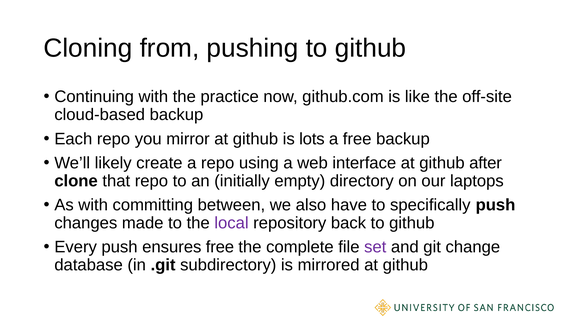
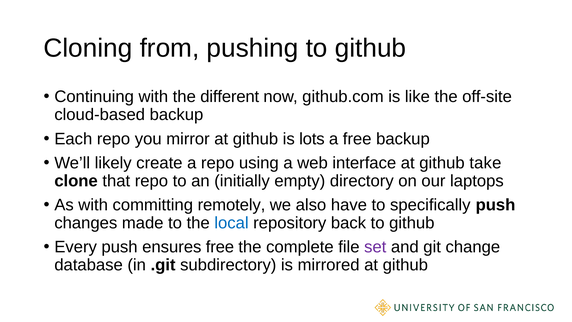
practice: practice -> different (230, 97)
after: after -> take (485, 163)
between: between -> remotely (231, 205)
local colour: purple -> blue (231, 223)
